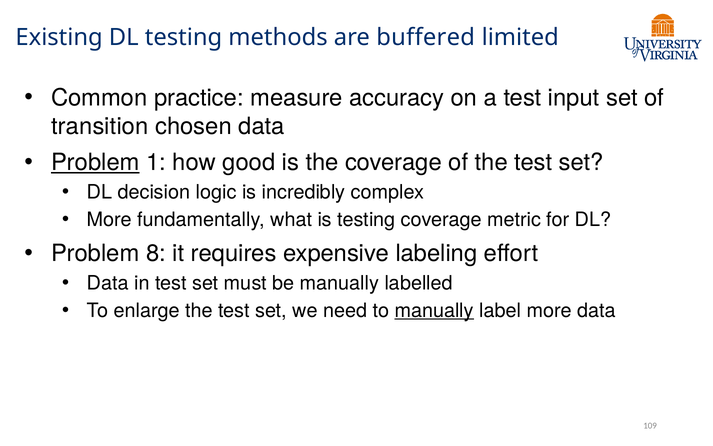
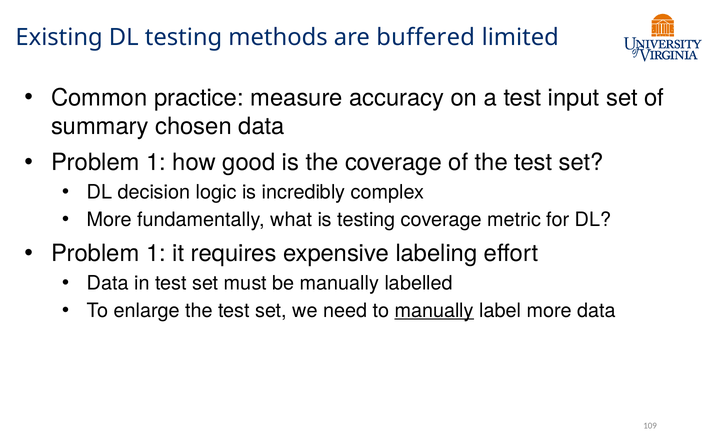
transition: transition -> summary (100, 126)
Problem underline: present -> none (95, 162)
8: 8 -> 1 (156, 253)
